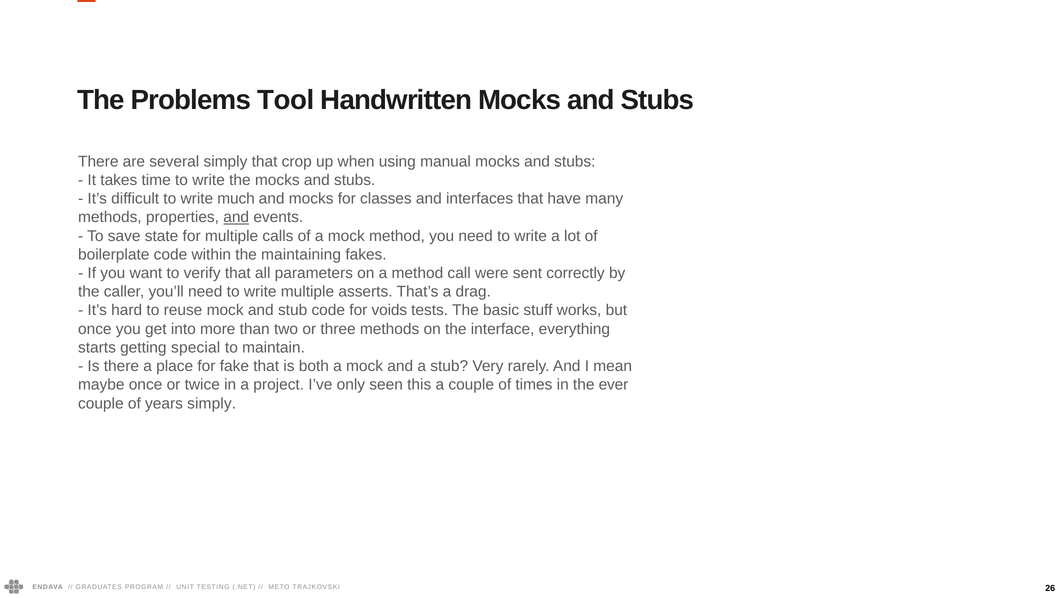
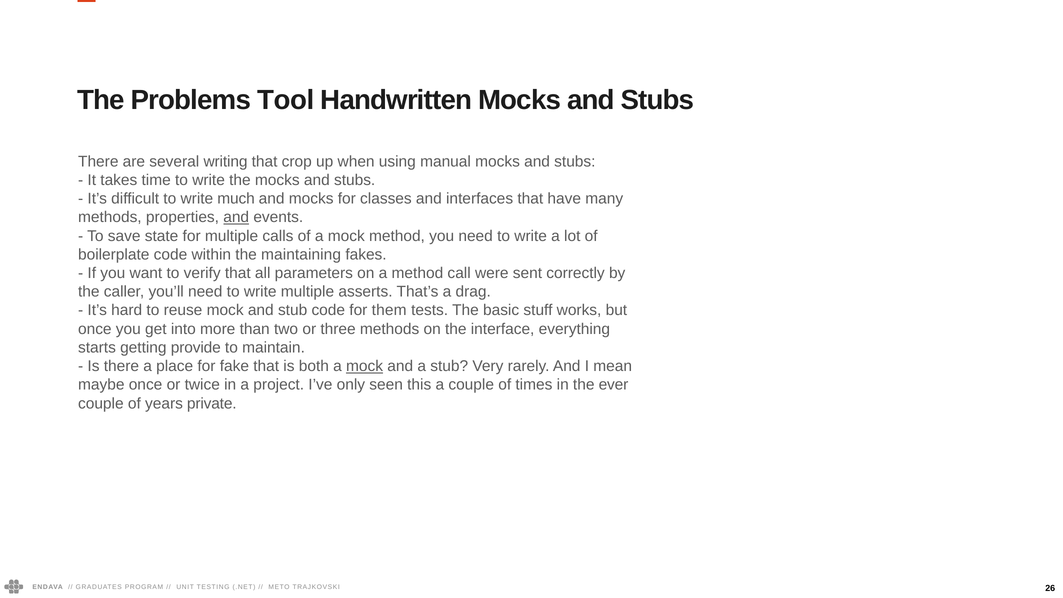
several simply: simply -> writing (226, 161)
voids: voids -> them (389, 310)
special: special -> provide (196, 348)
mock underline: none -> present (365, 366)
years simply: simply -> private (212, 403)
